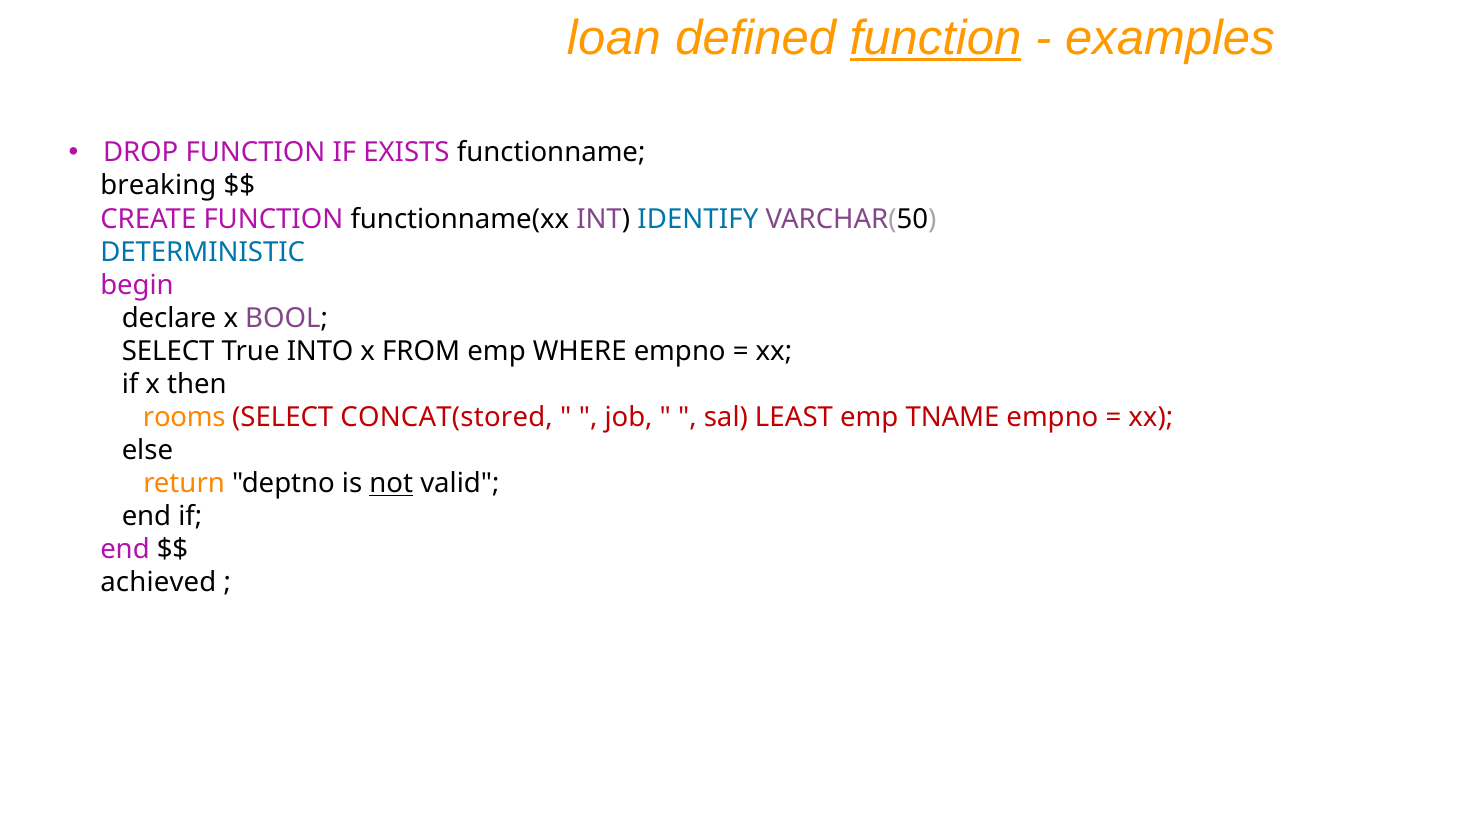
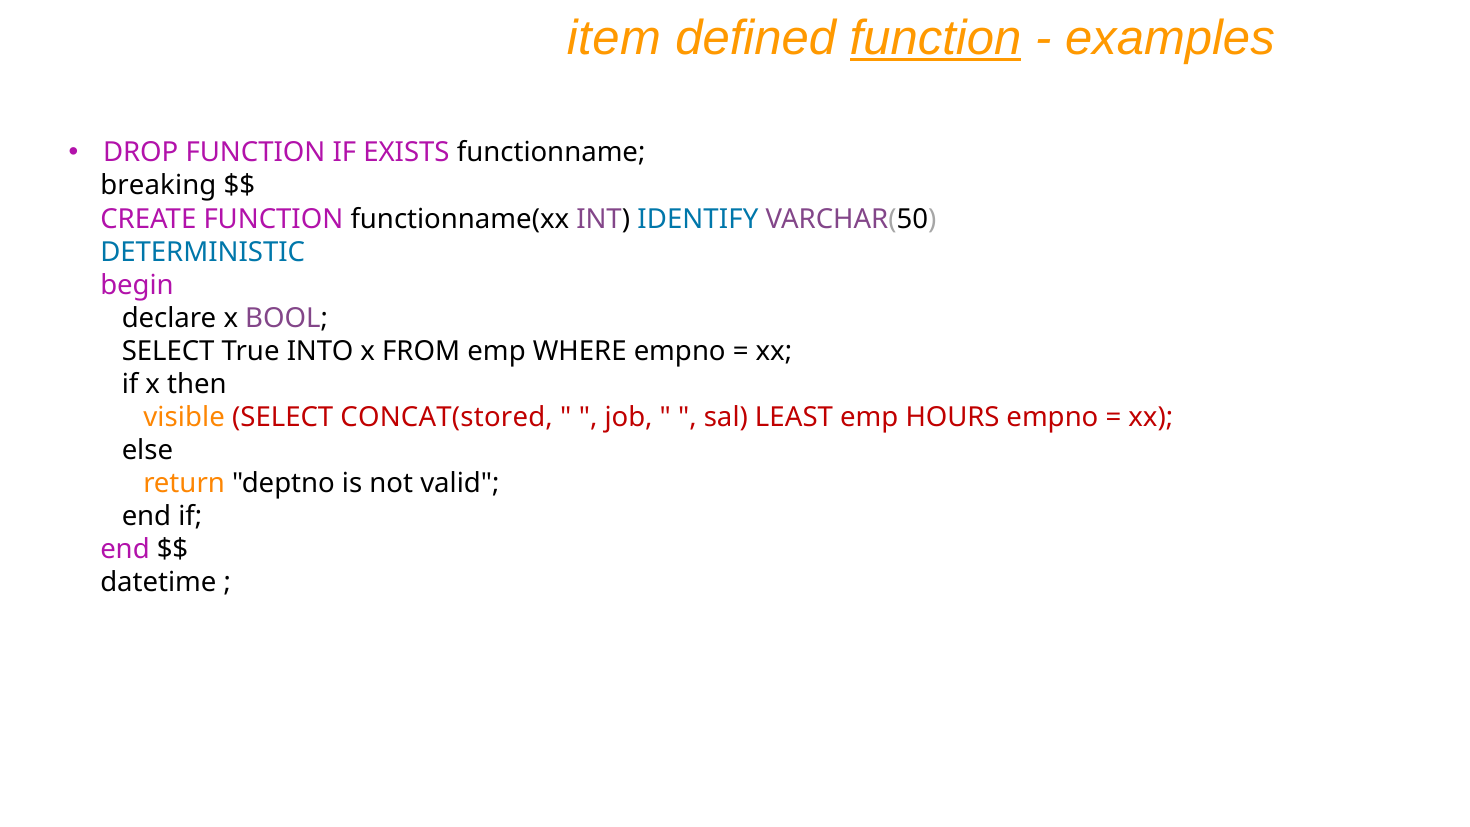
loan: loan -> item (614, 38)
rooms: rooms -> visible (184, 417)
TNAME: TNAME -> HOURS (953, 417)
not underline: present -> none (391, 484)
achieved: achieved -> datetime (158, 583)
